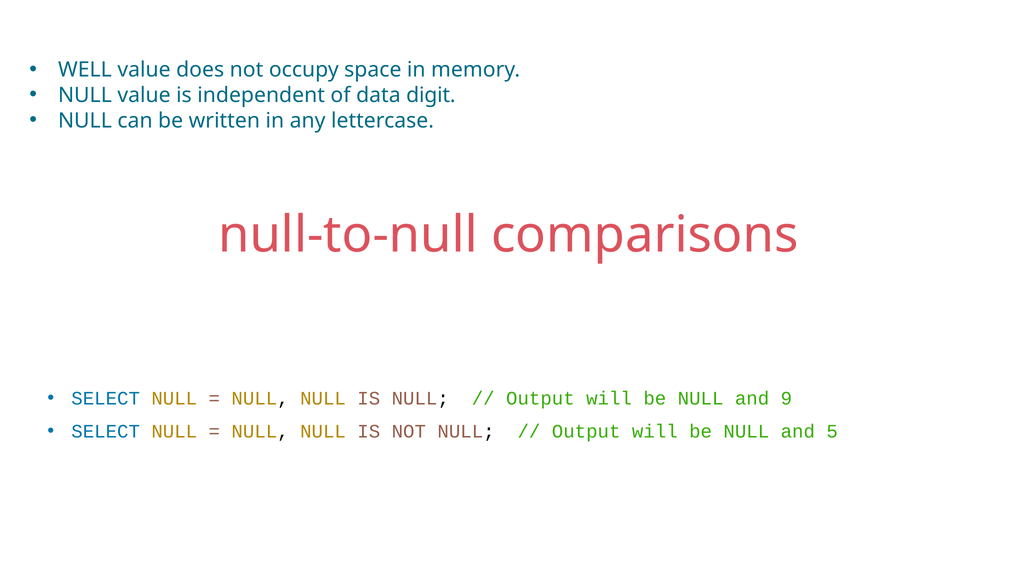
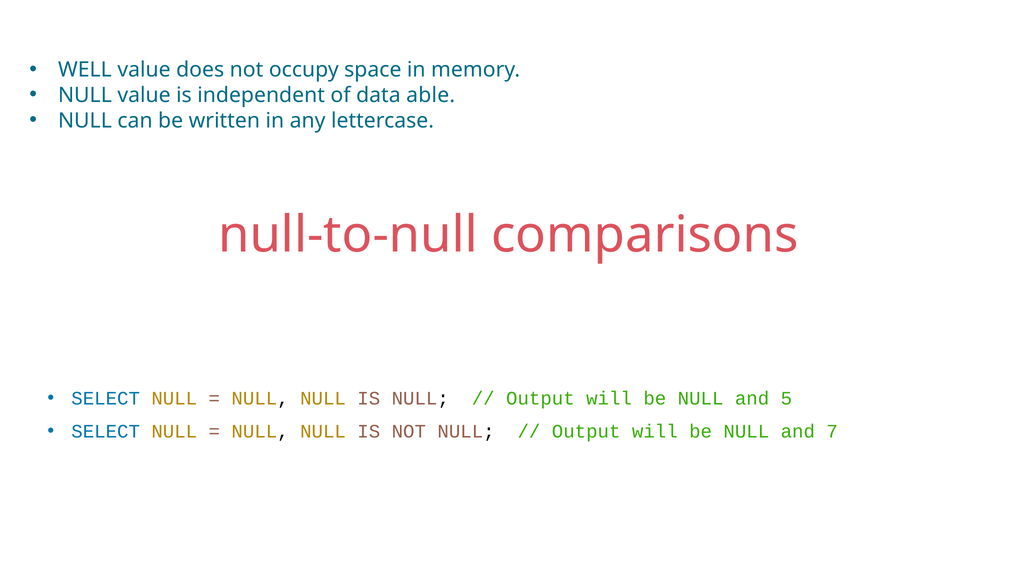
digit: digit -> able (431, 95)
9: 9 -> 5 (786, 399)
5: 5 -> 7 (832, 432)
